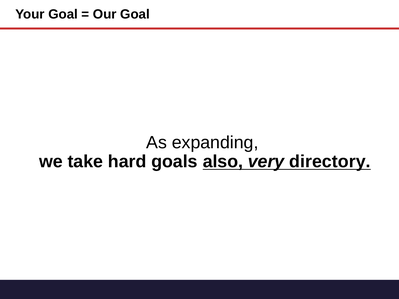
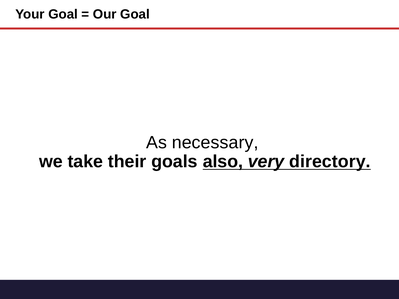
expanding: expanding -> necessary (215, 143)
hard: hard -> their (127, 162)
